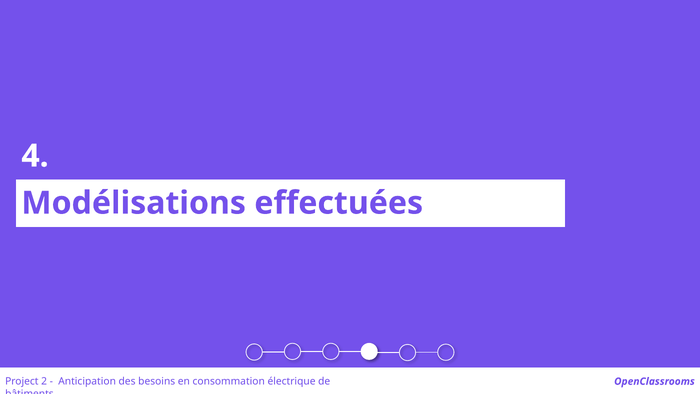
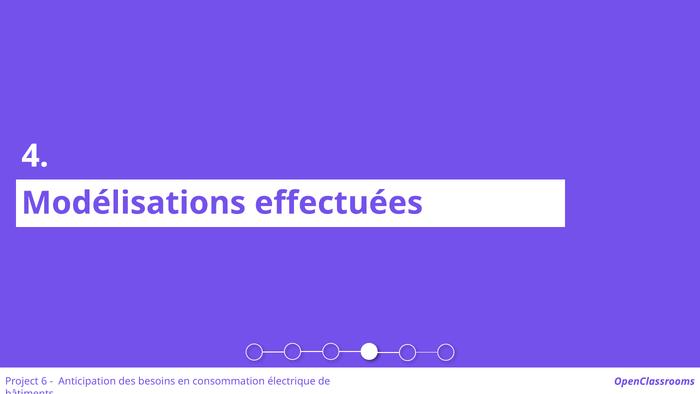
2: 2 -> 6 (44, 381)
